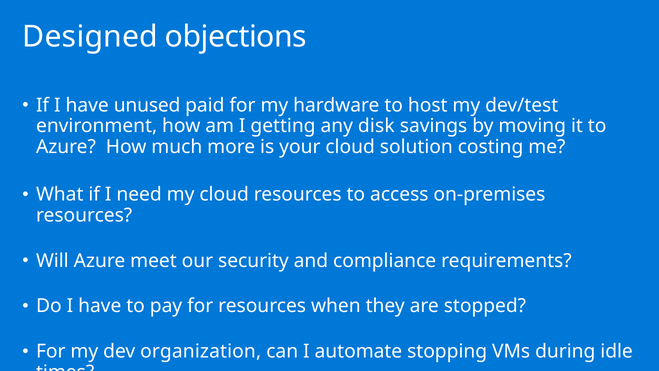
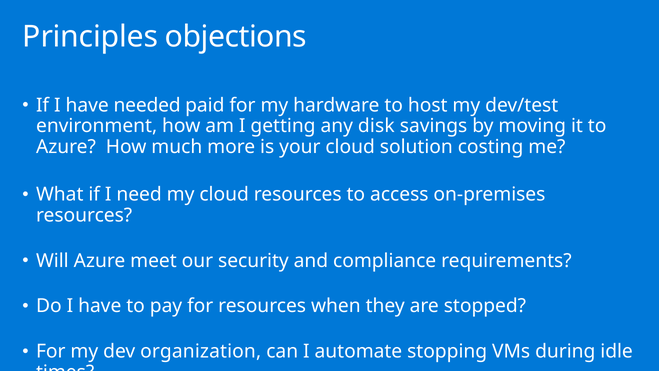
Designed: Designed -> Principles (90, 37)
unused: unused -> needed (147, 105)
